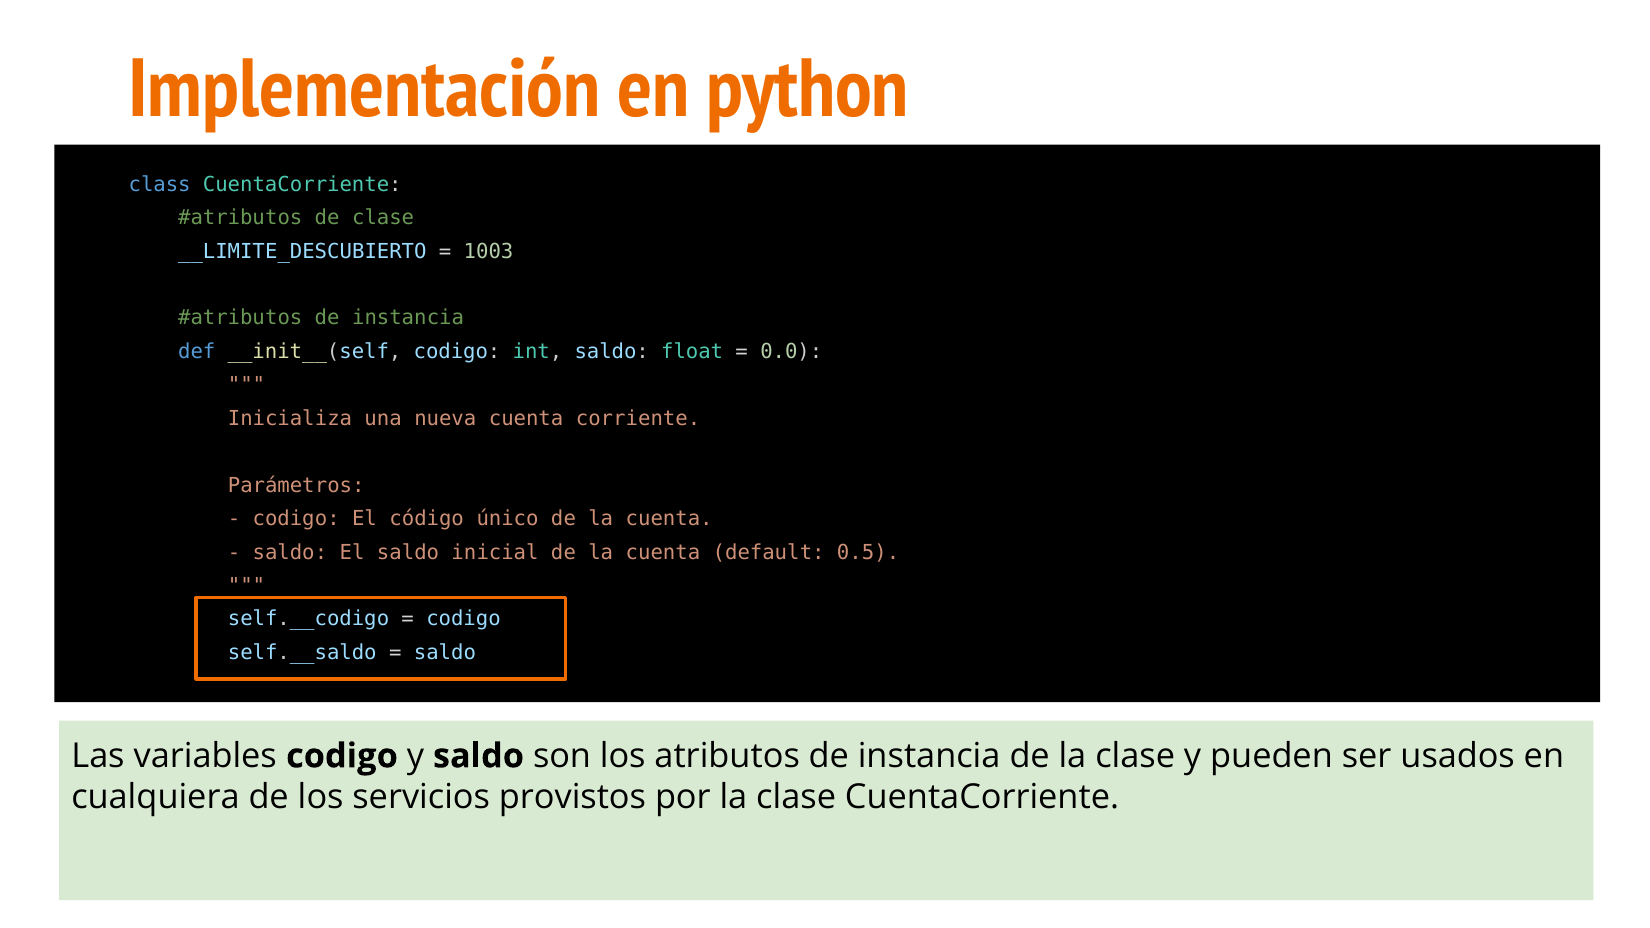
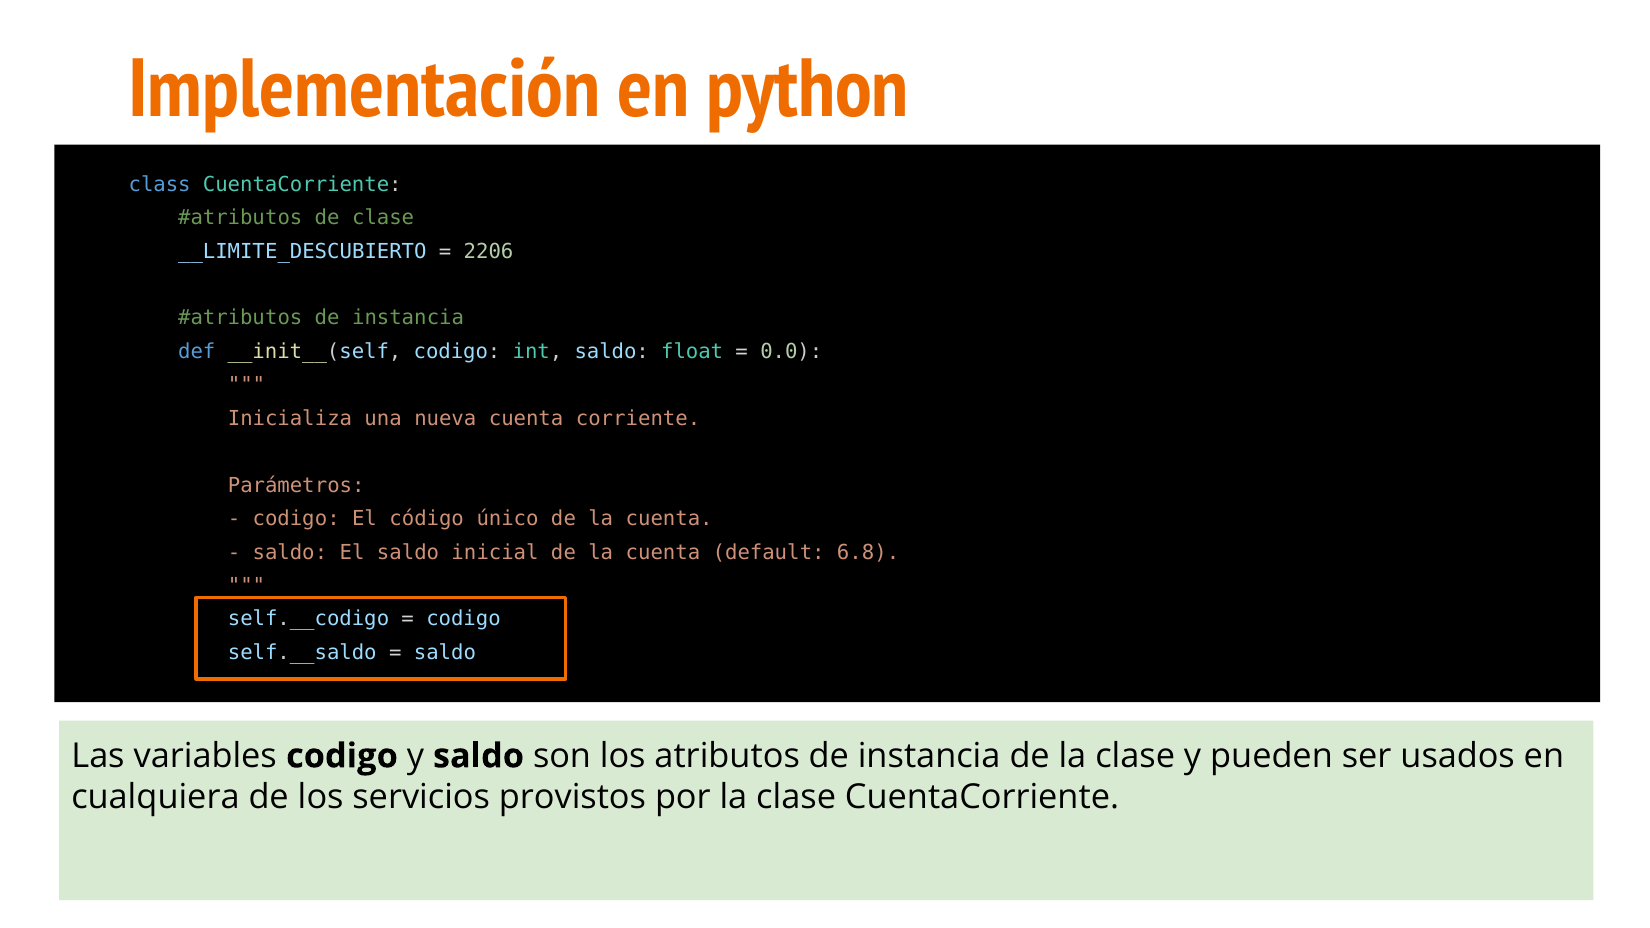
1003: 1003 -> 2206 (489, 251)
0.5: 0.5 -> 6.8 (868, 552)
